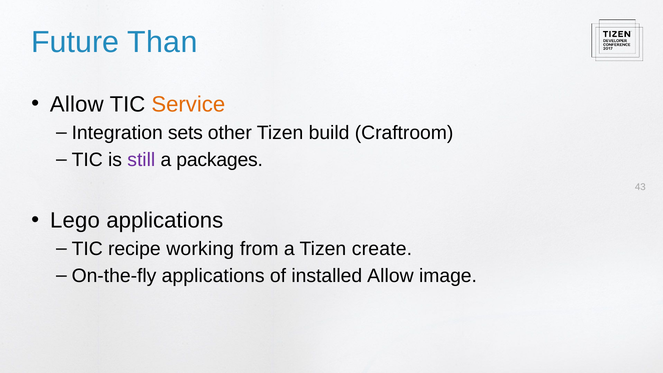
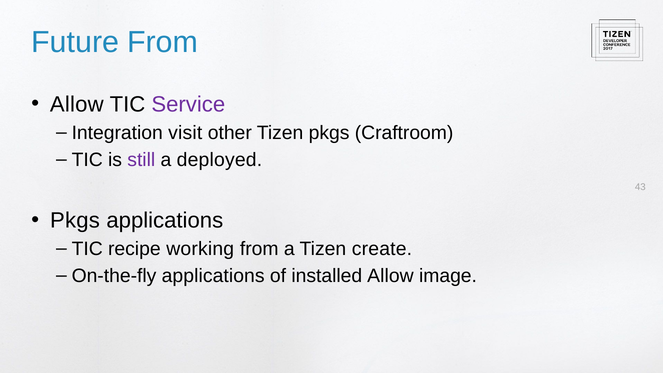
Future Than: Than -> From (163, 42)
Service colour: orange -> purple (188, 104)
sets: sets -> visit (185, 133)
Tizen build: build -> pkgs (329, 133)
packages: packages -> deployed (219, 160)
Lego: Lego -> Pkgs (75, 220)
